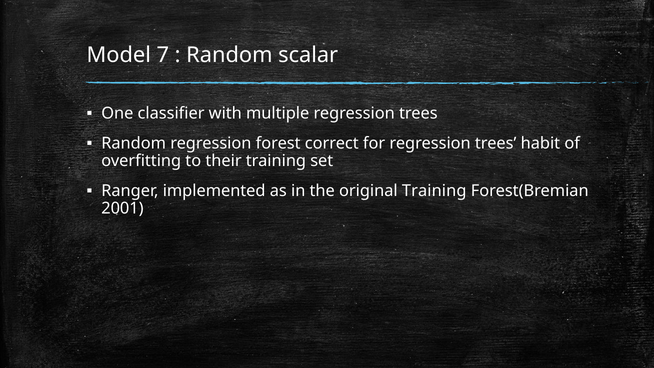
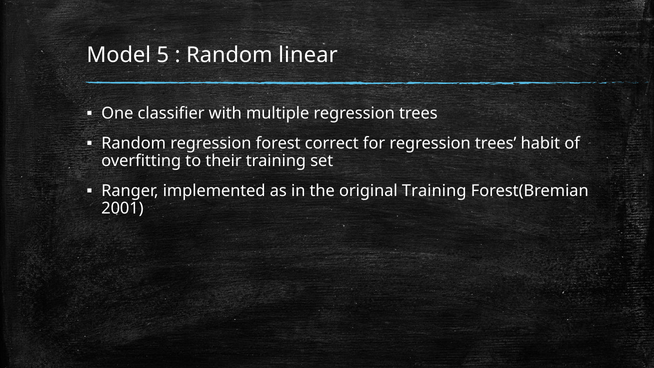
7: 7 -> 5 (163, 55)
scalar: scalar -> linear (308, 55)
